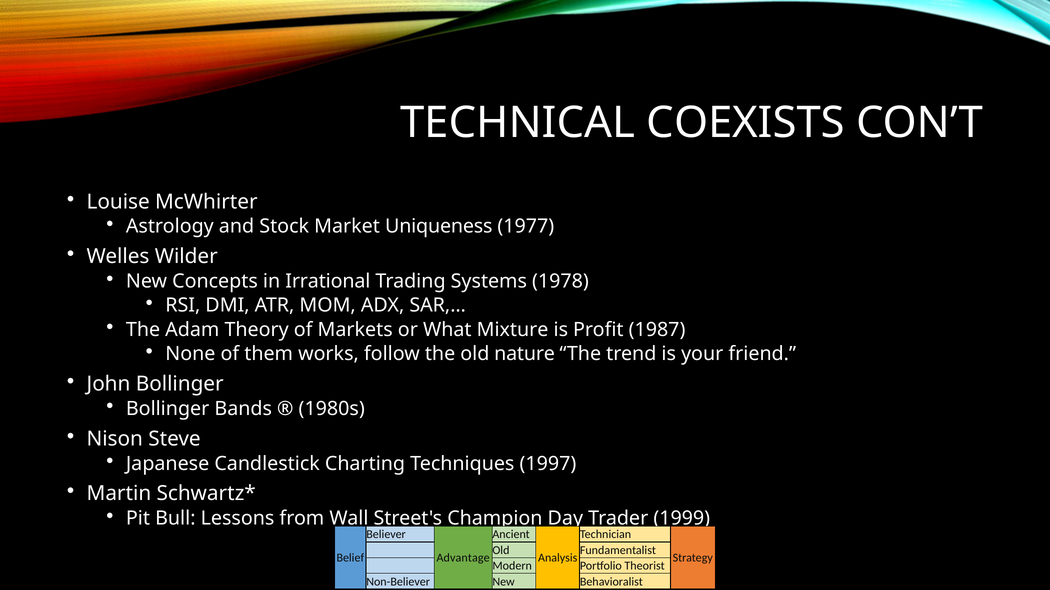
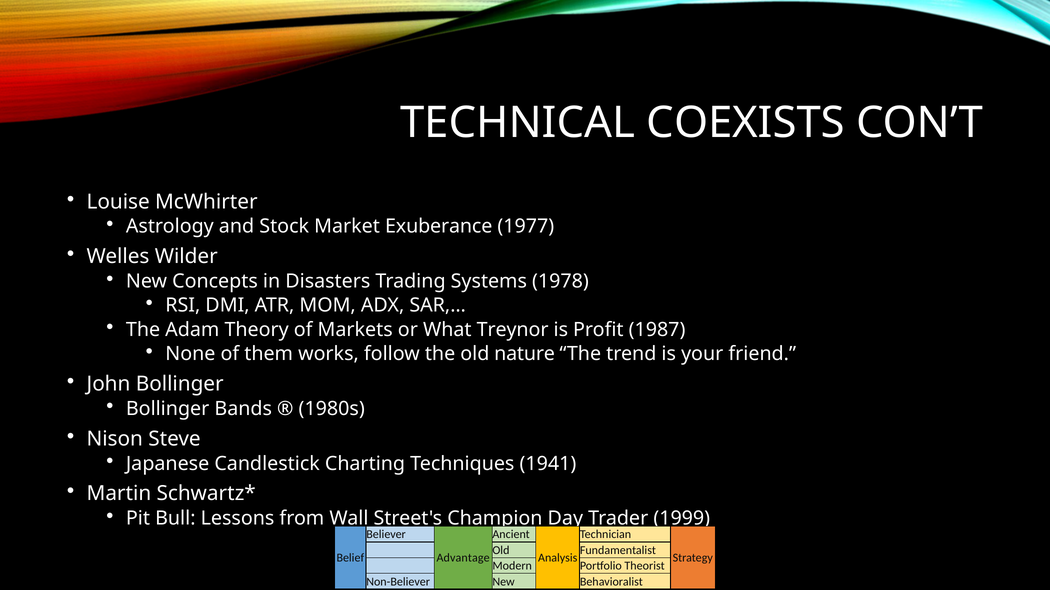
Uniqueness: Uniqueness -> Exuberance (439, 227)
Irrational: Irrational -> Disasters (328, 282)
Mixture: Mixture -> Treynor (513, 330)
1997: 1997 -> 1941 (548, 464)
